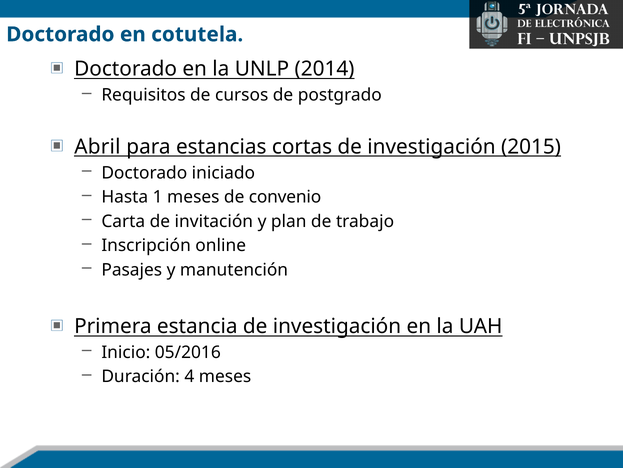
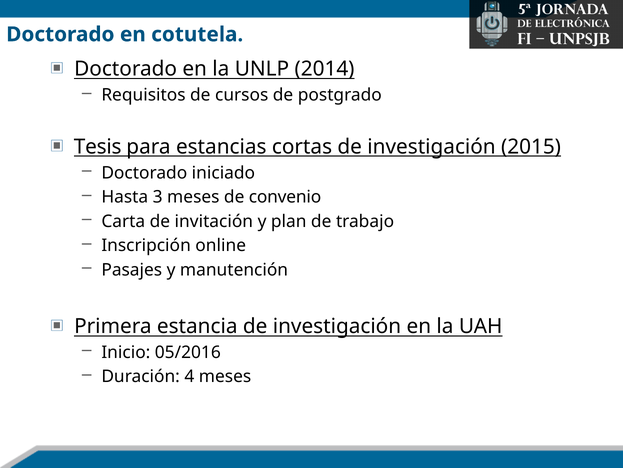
Abril: Abril -> Tesis (98, 146)
1: 1 -> 3 (158, 197)
